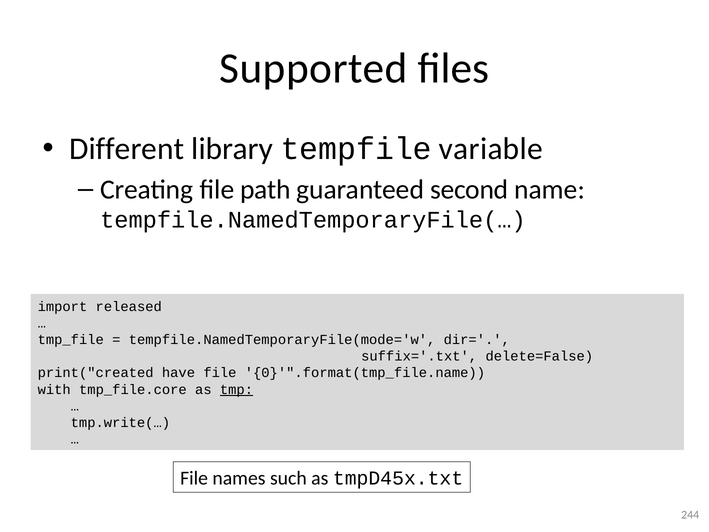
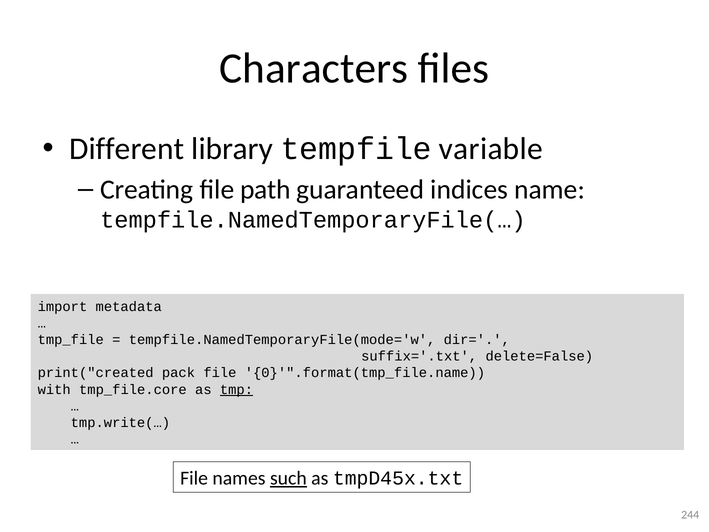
Supported: Supported -> Characters (314, 69)
second: second -> indices (469, 189)
released: released -> metadata (129, 307)
have: have -> pack (178, 373)
such underline: none -> present (288, 478)
